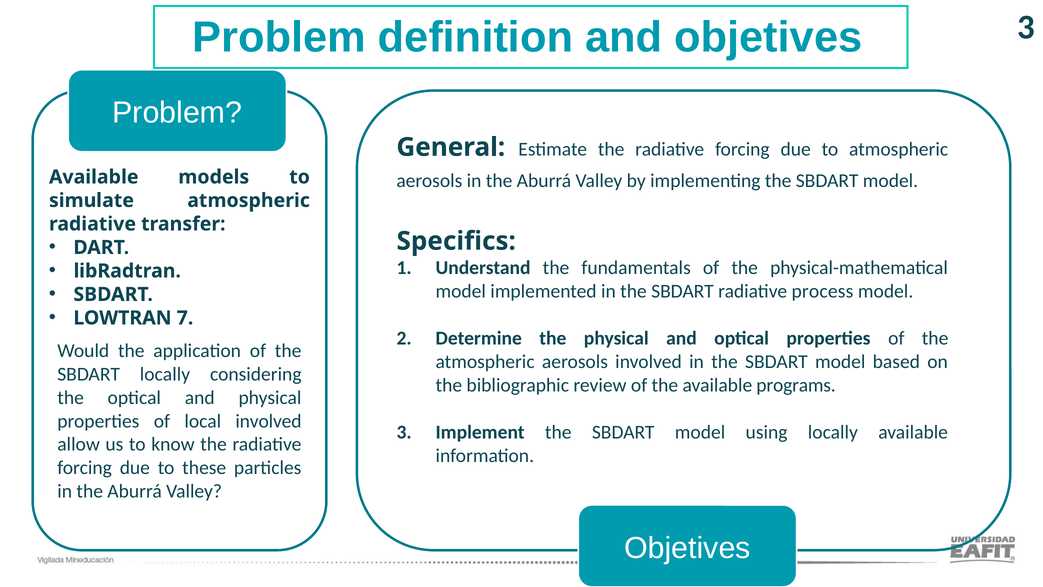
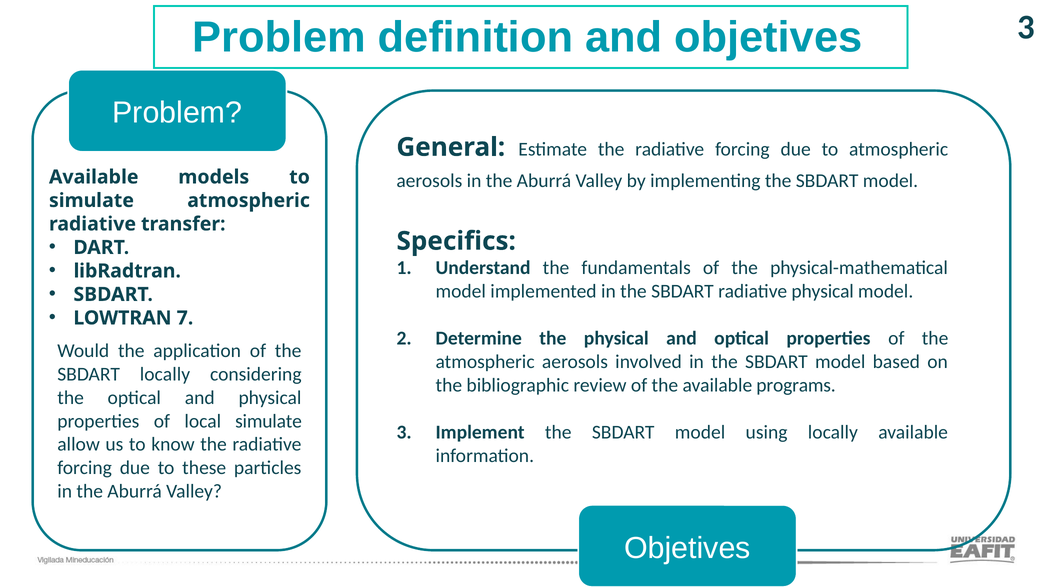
radiative process: process -> physical (823, 291)
local involved: involved -> simulate (269, 421)
